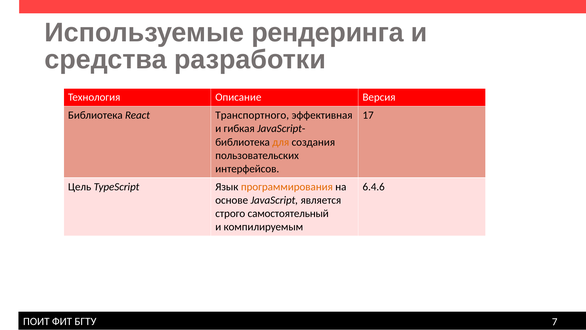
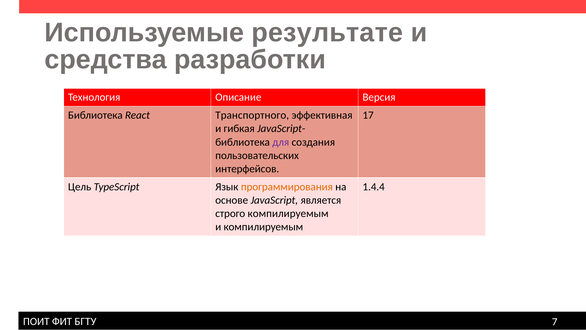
рендеринга: рендеринга -> результате (327, 32)
для colour: orange -> purple (281, 142)
6.4.6: 6.4.6 -> 1.4.4 (374, 187)
строго самостоятельный: самостоятельный -> компилируемым (288, 213)
